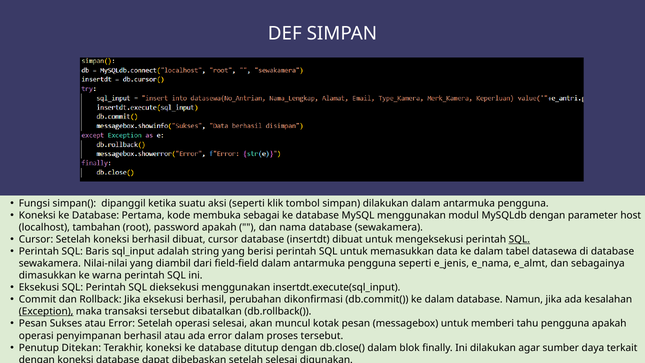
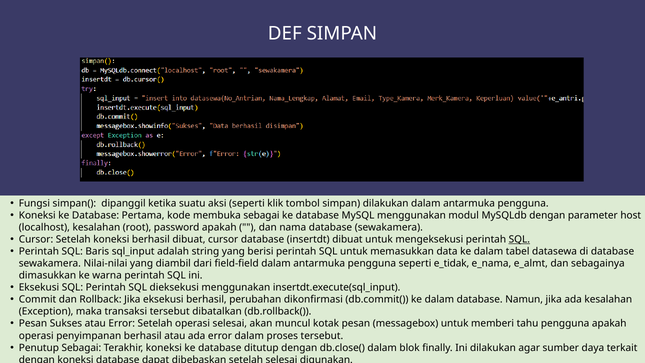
localhost tambahan: tambahan -> kesalahan (96, 227)
e_jenis: e_jenis -> e_tidak (452, 263)
Exception underline: present -> none (46, 311)
Penutup Ditekan: Ditekan -> Sebagai (81, 348)
